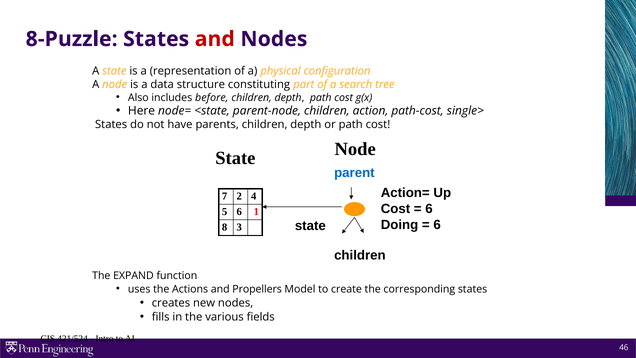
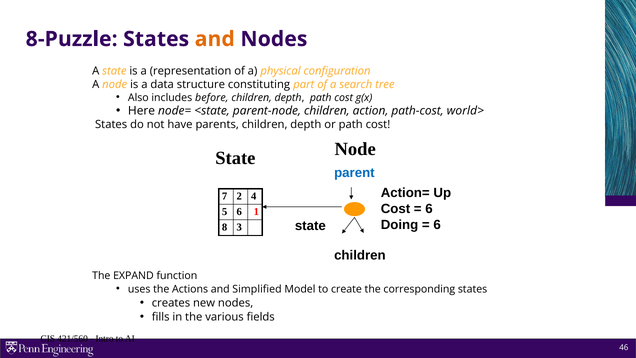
and colour: red -> orange (215, 39)
single>: single> -> world> (465, 111)
Propellers: Propellers -> Simplified (257, 289)
421/524: 421/524 -> 421/560 (73, 339)
